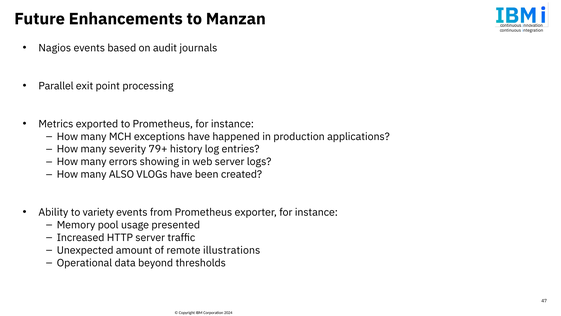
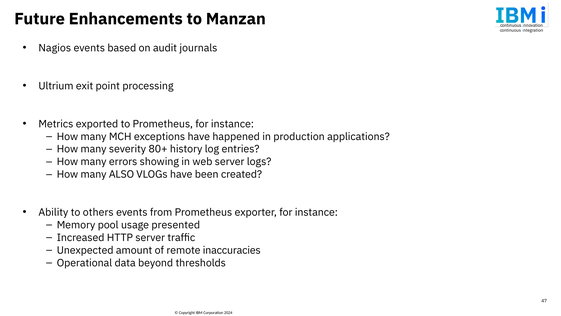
Parallel: Parallel -> Ultrium (56, 86)
79+: 79+ -> 80+ (158, 149)
variety: variety -> others (98, 212)
illustrations: illustrations -> inaccuracies (232, 250)
